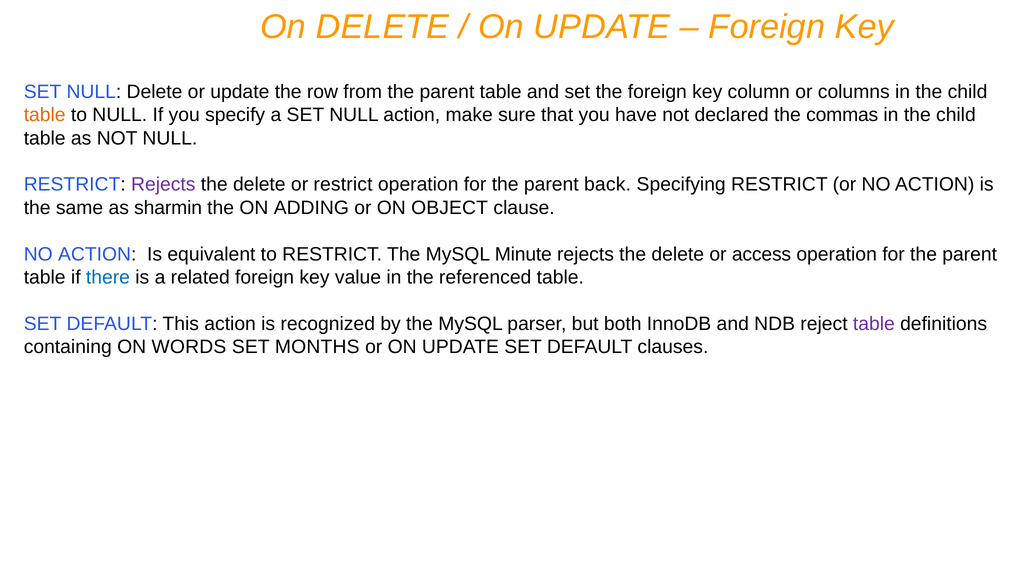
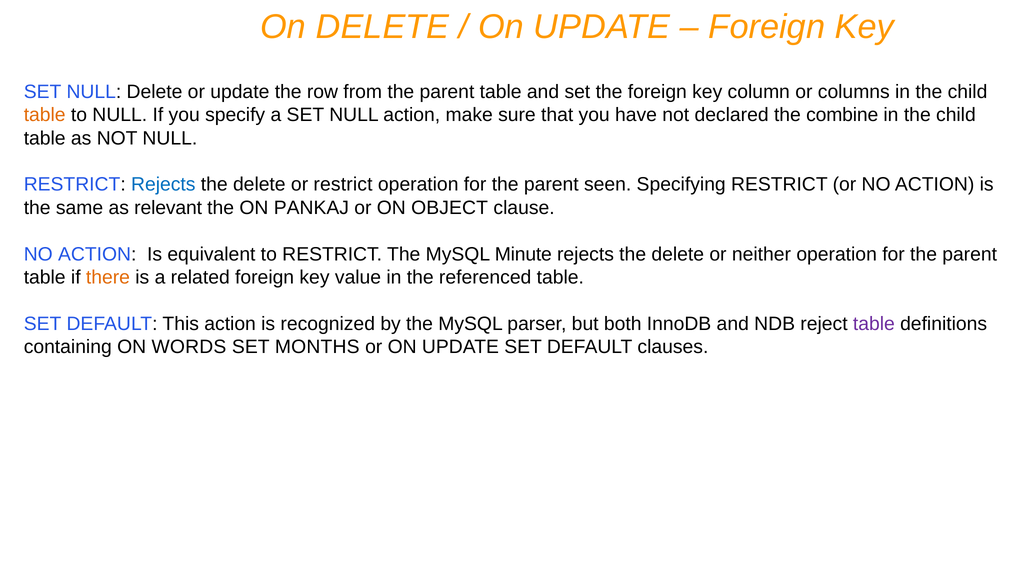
commas: commas -> combine (842, 115)
Rejects colour: purple -> blue (163, 185)
back: back -> seen (608, 185)
sharmin: sharmin -> relevant (168, 208)
ADDING: ADDING -> PANKAJ (311, 208)
access: access -> neither (761, 254)
there colour: blue -> orange (108, 277)
